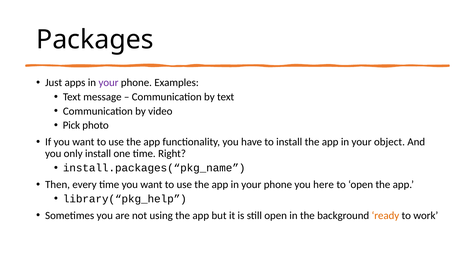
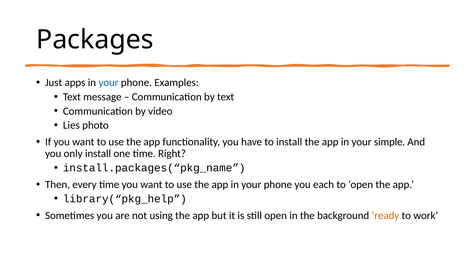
your colour: purple -> blue (109, 83)
Pick: Pick -> Lies (71, 125)
object: object -> simple (390, 142)
here: here -> each (324, 185)
